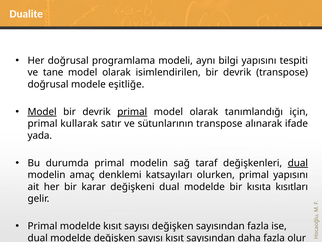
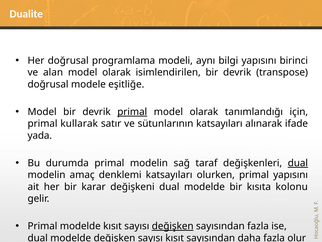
tespiti: tespiti -> birinci (294, 60)
tane: tane -> alan (53, 72)
Model underline: present -> none (42, 112)
sütunlarının transpose: transpose -> katsayıları (219, 123)
kısıtları: kısıtları -> kolonu (292, 186)
değişken underline: none -> present (173, 226)
